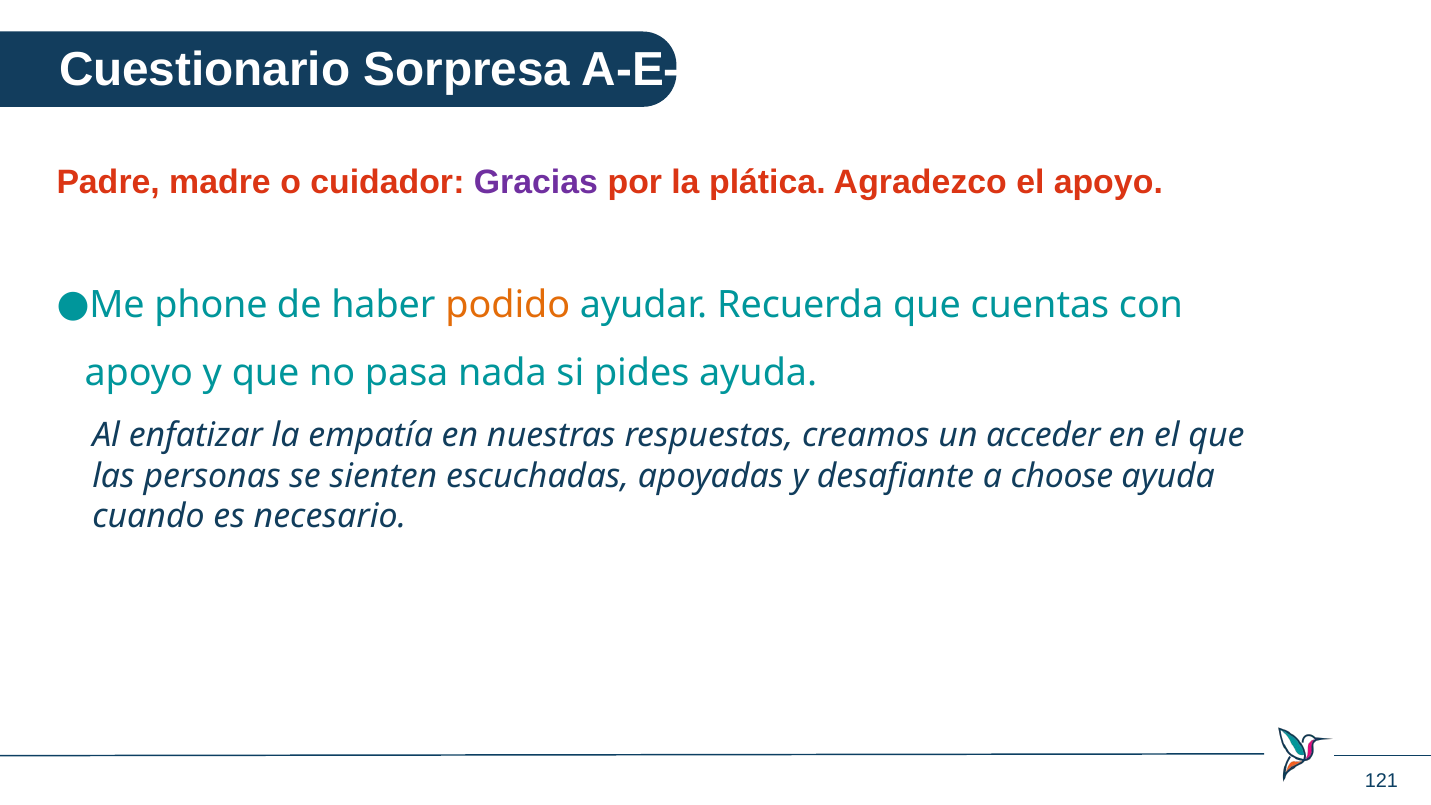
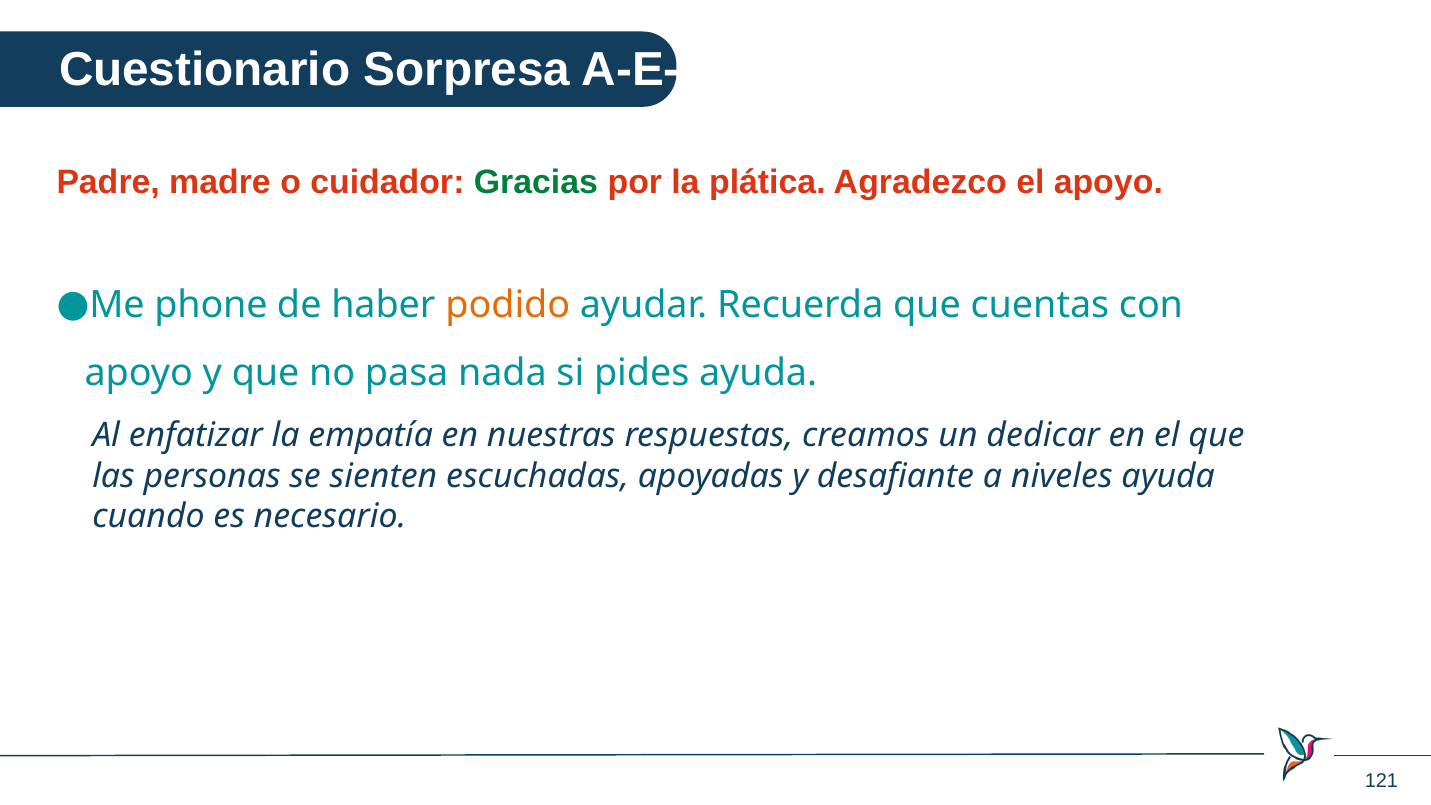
Gracias colour: purple -> green (536, 182)
acceder: acceder -> dedicar (1043, 435)
choose: choose -> niveles (1062, 476)
